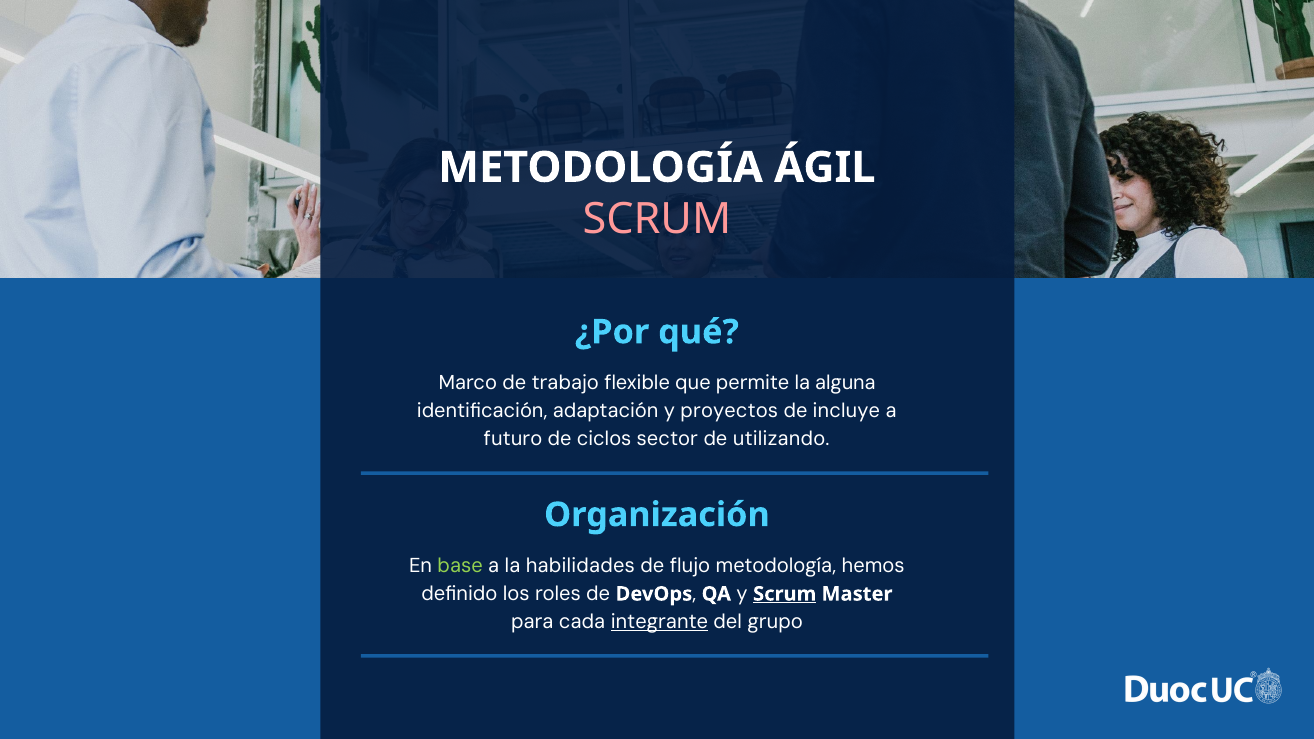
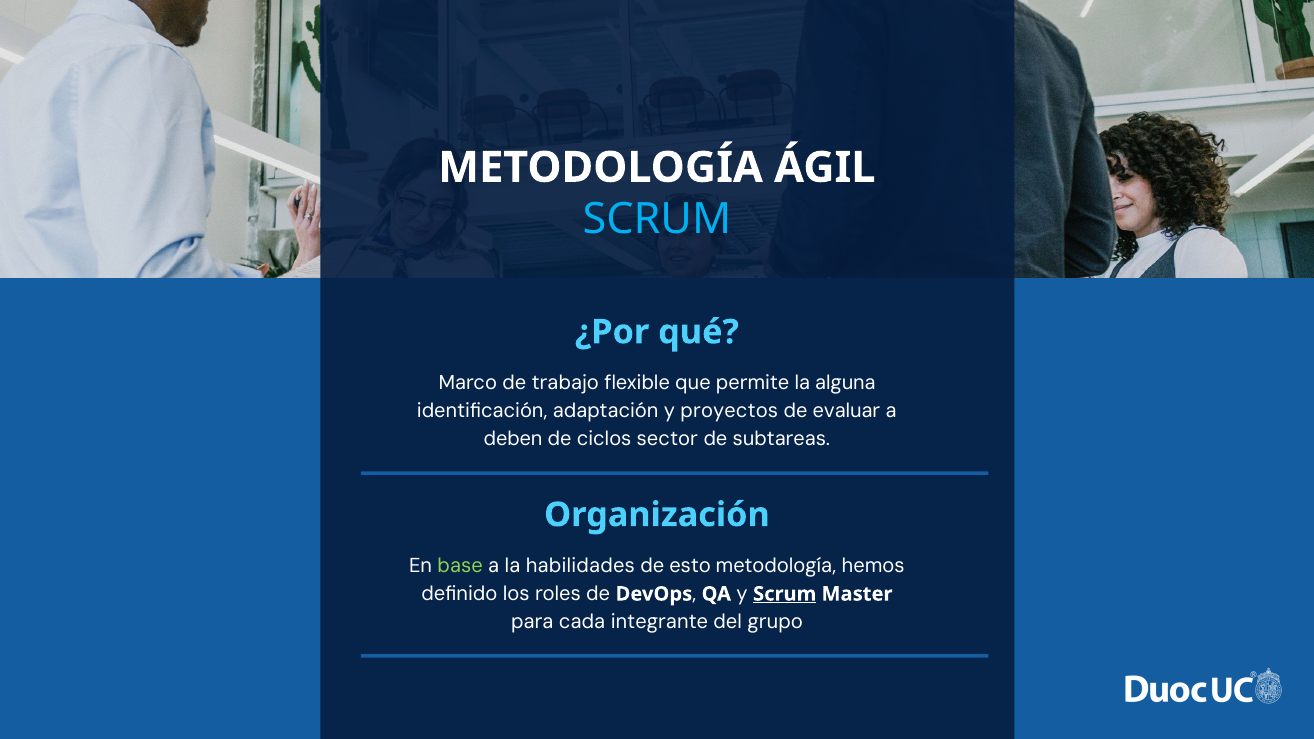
SCRUM colour: pink -> light blue (657, 220)
incluye: incluye -> evaluar (847, 411)
futuro: futuro -> deben (513, 439)
utilizando: utilizando -> subtareas (781, 439)
flujo: flujo -> esto (690, 566)
integrante underline: present -> none (659, 622)
